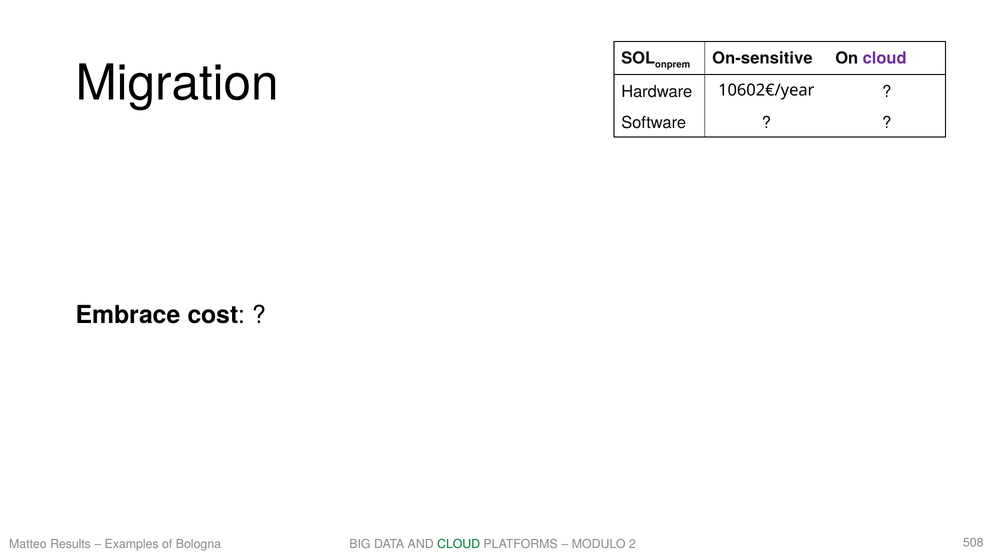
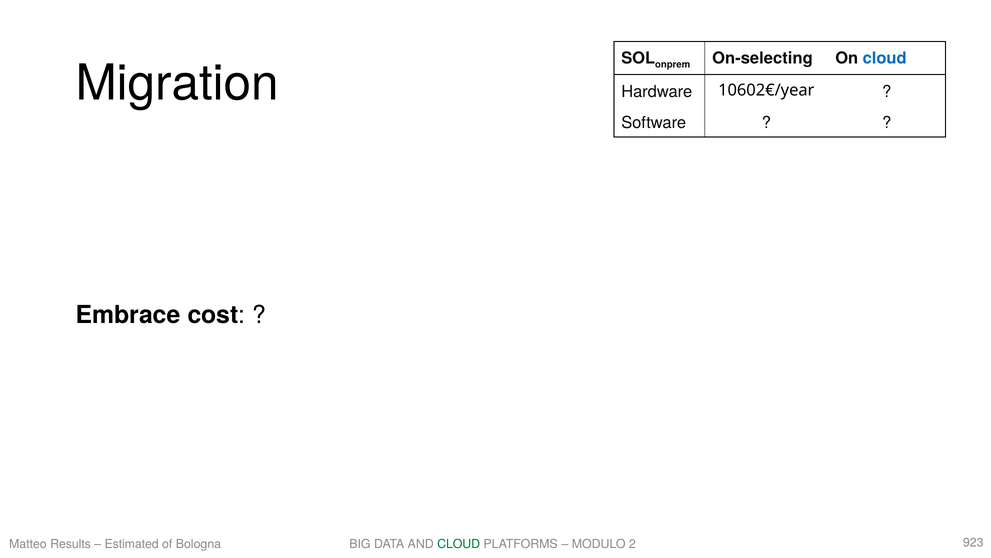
On-sensitive: On-sensitive -> On-selecting (762, 58)
cloud colour: purple -> blue (885, 58)
Examples: Examples -> Estimated (132, 543)
508: 508 -> 923 (973, 542)
